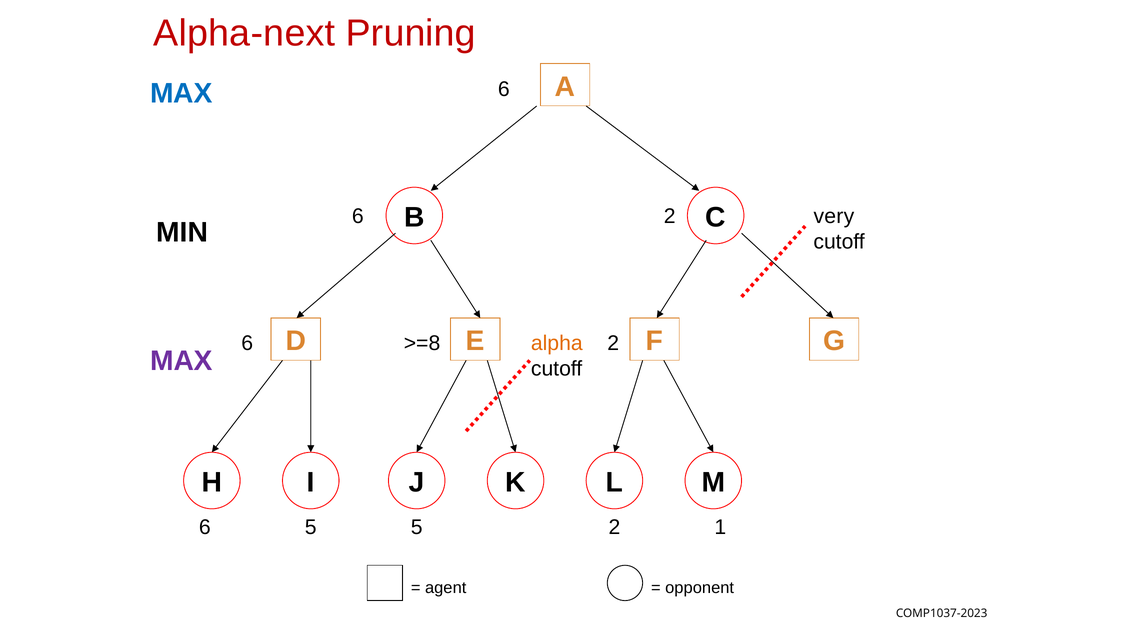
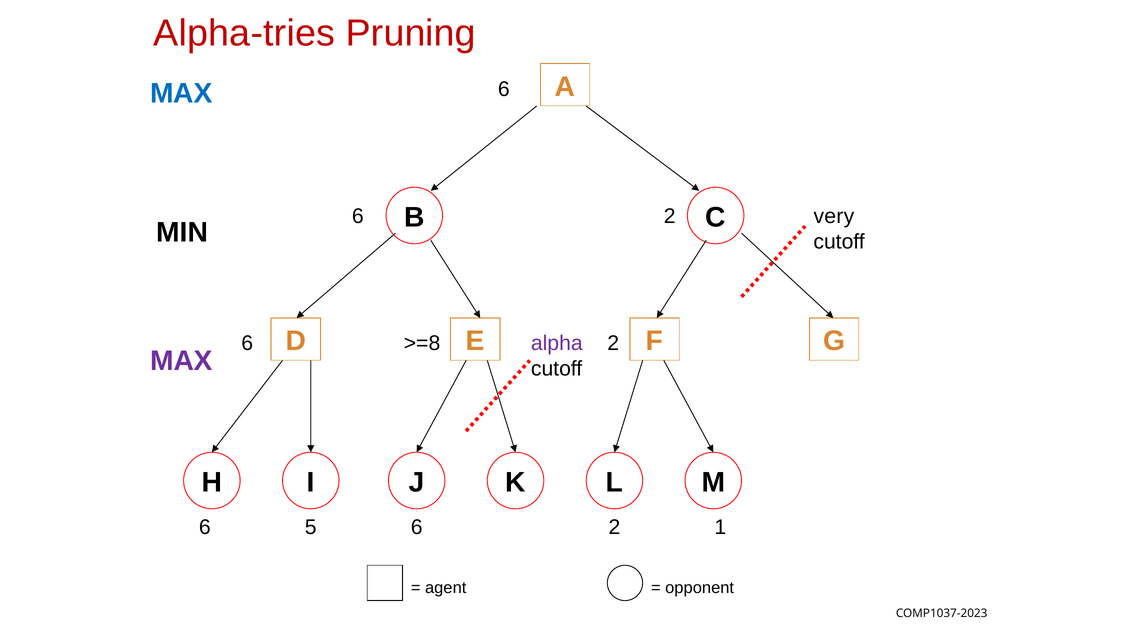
Alpha-next: Alpha-next -> Alpha-tries (244, 33)
alpha colour: orange -> purple (557, 343)
5 5: 5 -> 6 (417, 527)
